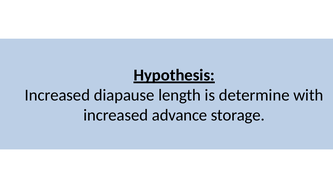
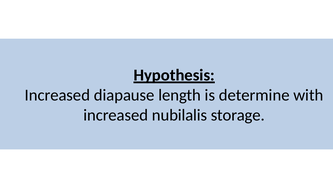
advance: advance -> nubilalis (180, 115)
